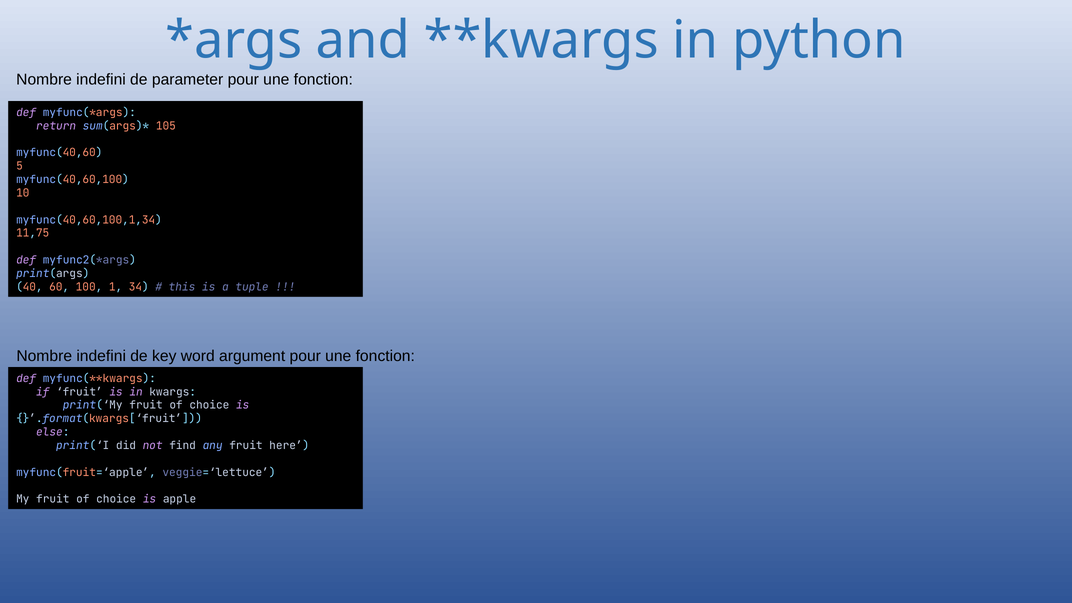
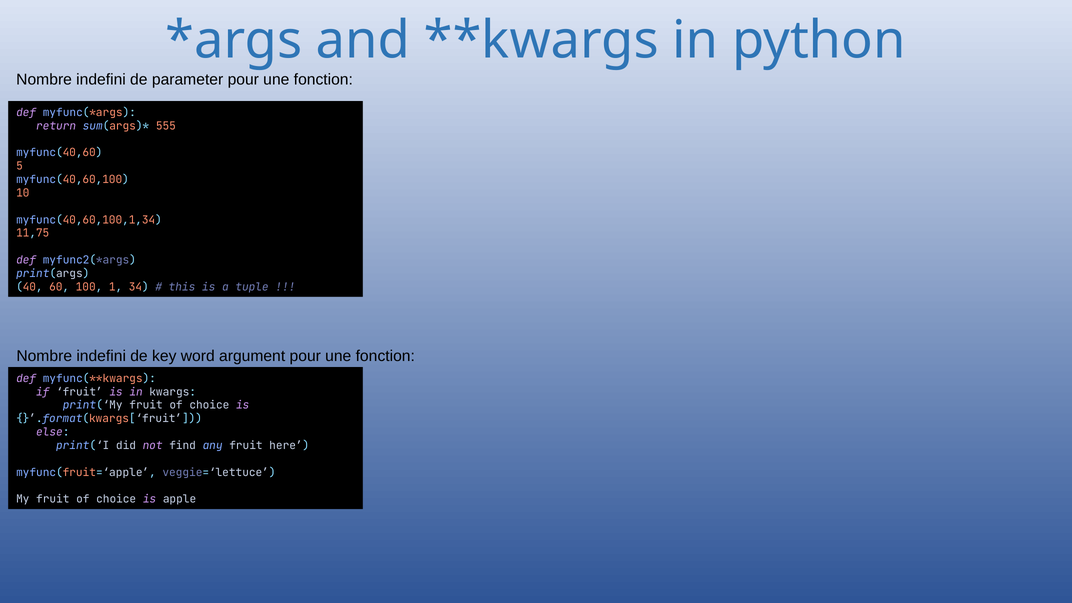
105: 105 -> 555 (166, 126)
